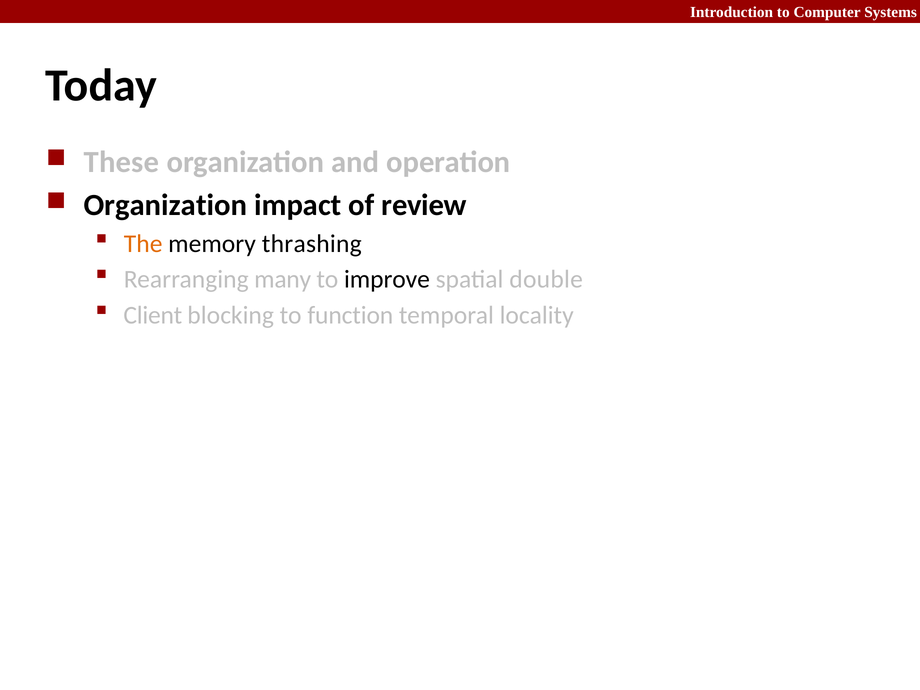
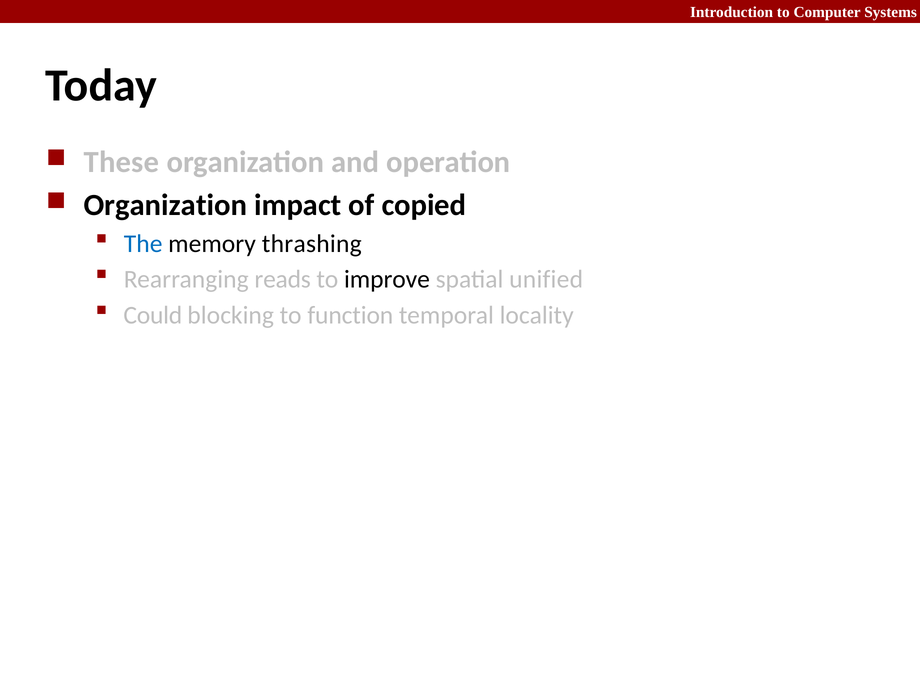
review: review -> copied (424, 205)
The colour: orange -> blue (143, 244)
many: many -> reads (283, 279)
double: double -> unified (546, 279)
Client: Client -> Could (153, 315)
